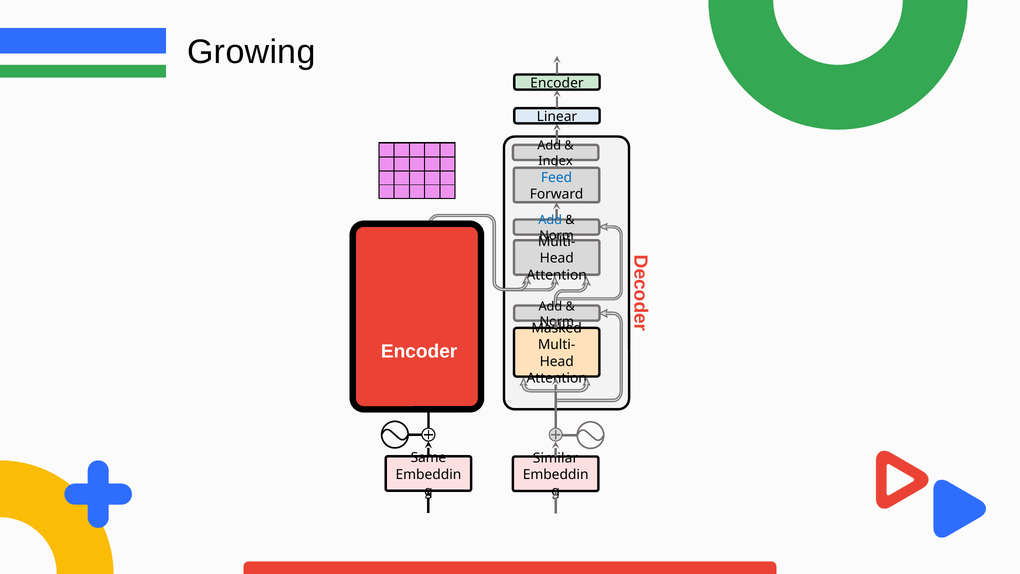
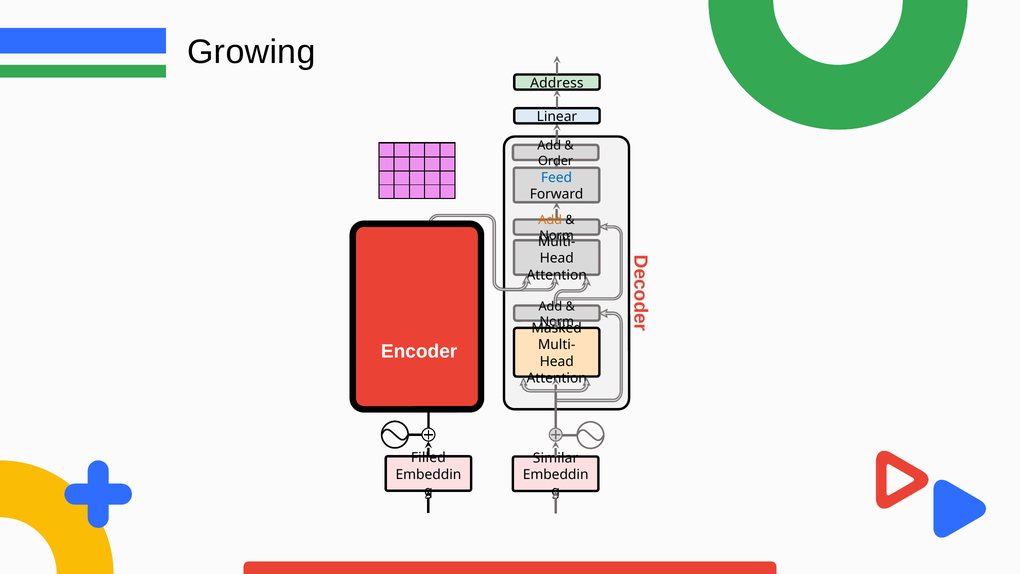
Encoder: Encoder -> Address (557, 83)
Index: Index -> Order (556, 161)
Add colour: blue -> orange (550, 220)
Same: Same -> Filled (428, 458)
